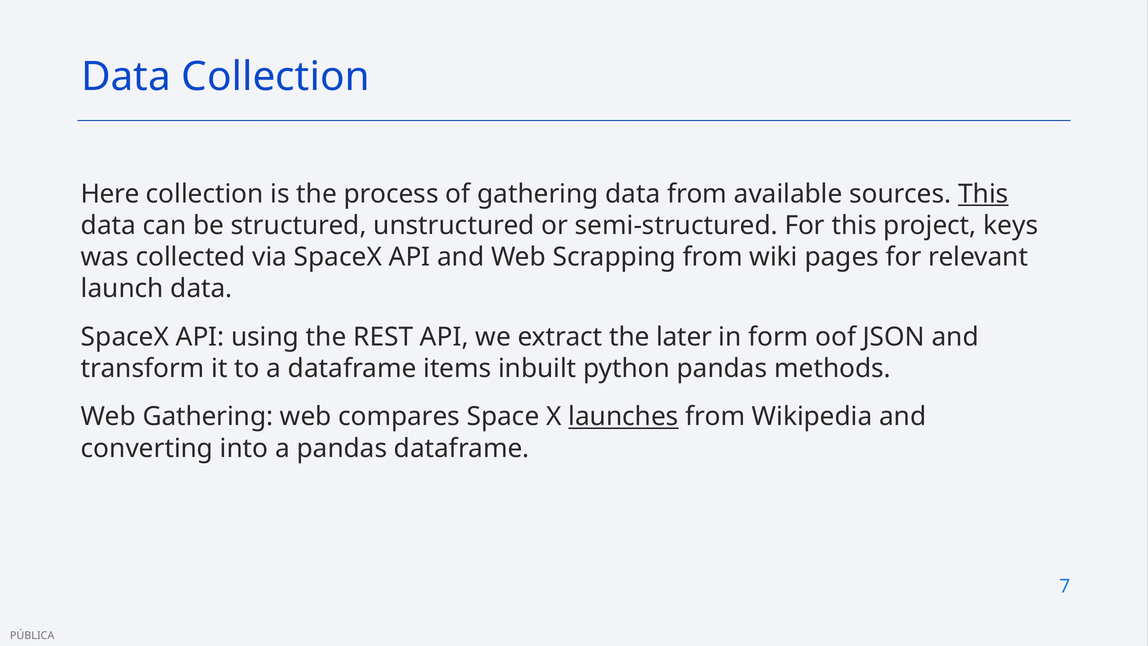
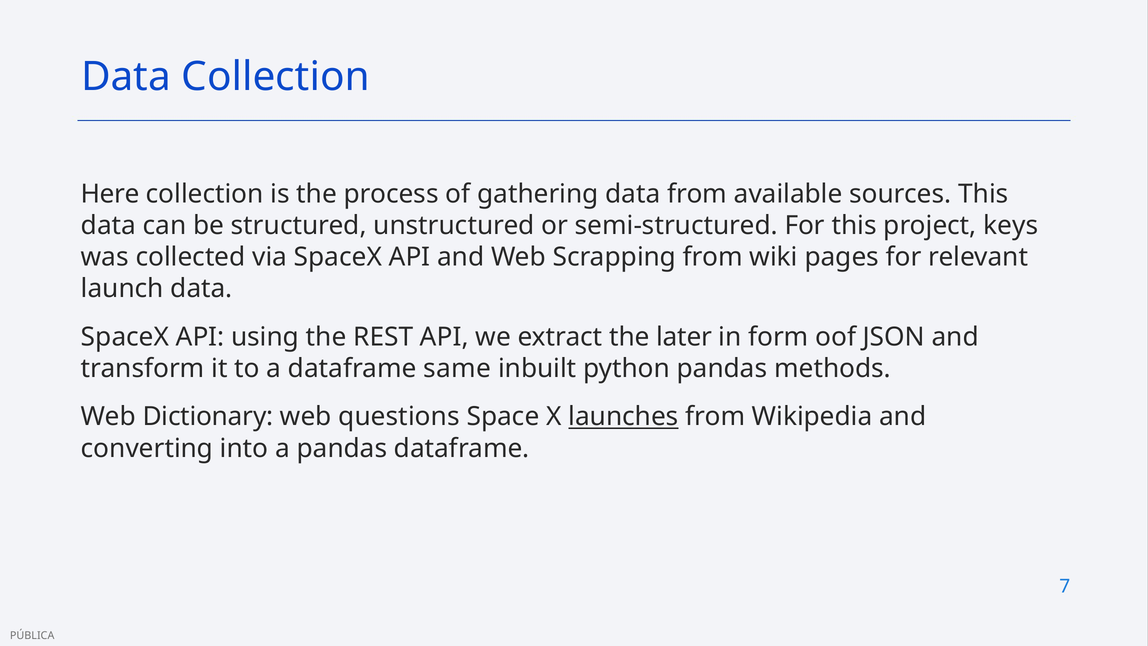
This underline: present -> none (983, 194)
items: items -> same (457, 368)
Web Gathering: Gathering -> Dictionary (208, 417)
compares: compares -> questions (399, 417)
